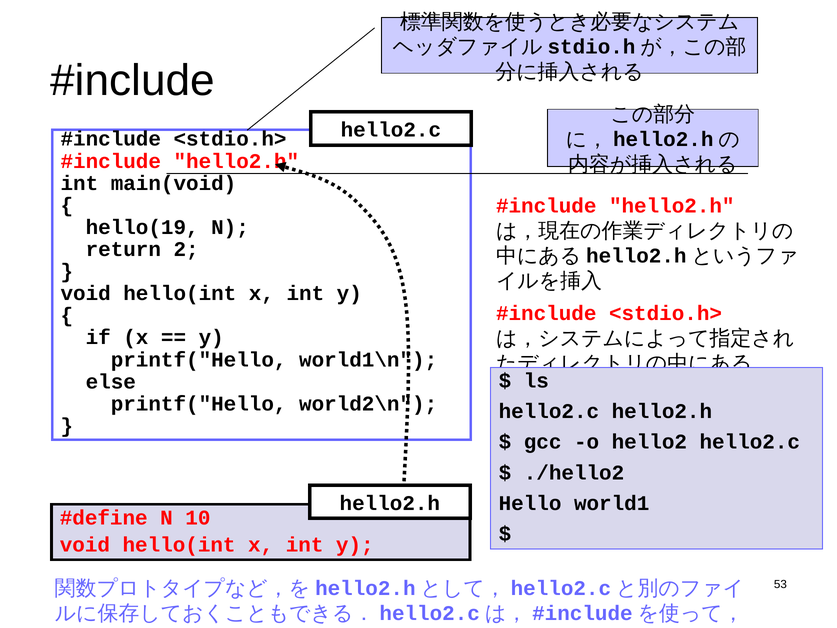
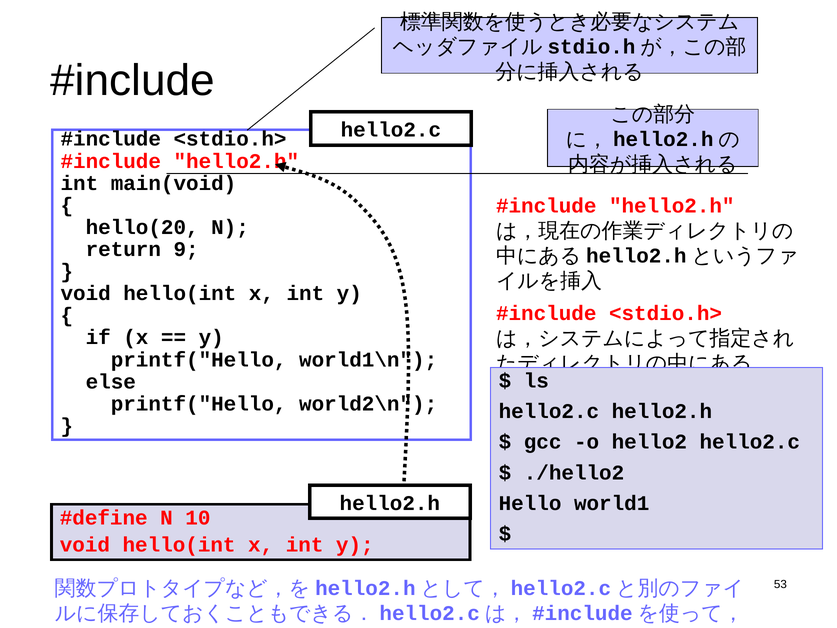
hello(19: hello(19 -> hello(20 (142, 227)
2: 2 -> 9 (186, 249)
